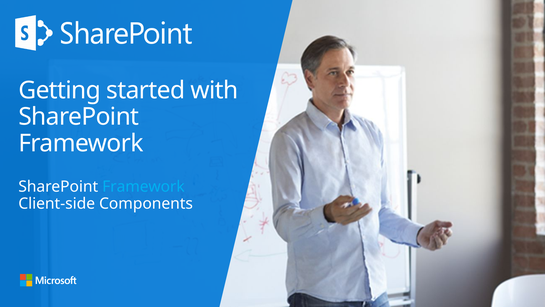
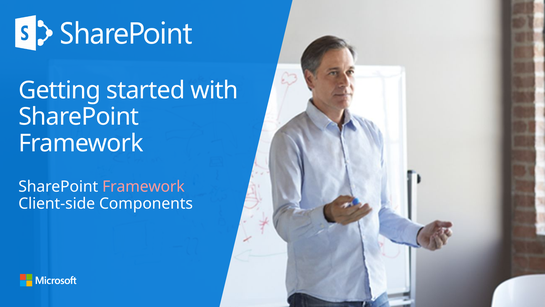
Framework colour: light blue -> pink (143, 186)
